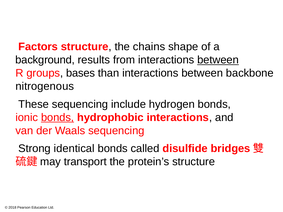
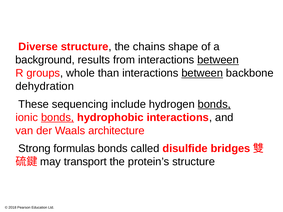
Factors: Factors -> Diverse (38, 47)
bases: bases -> whole (80, 73)
between underline: none -> present (202, 73)
nitrogenous: nitrogenous -> dehydration (45, 86)
bonds underline: none -> present (214, 104)
Waals sequencing: sequencing -> architecture (116, 131)
identical: identical -> formulas (74, 149)
